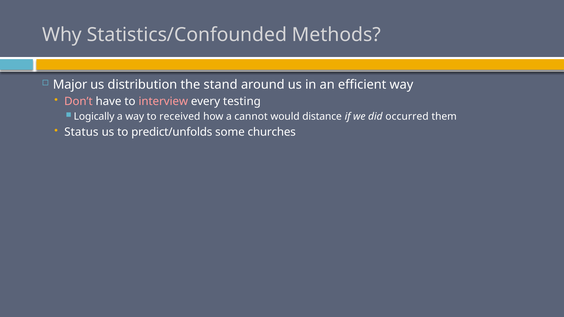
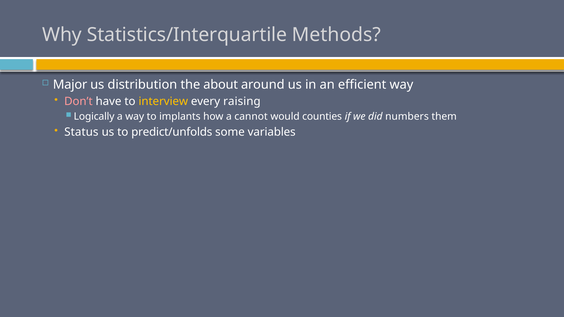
Statistics/Confounded: Statistics/Confounded -> Statistics/Interquartile (187, 35)
stand: stand -> about (221, 85)
interview colour: pink -> yellow (163, 102)
testing: testing -> raising (242, 102)
received: received -> implants (180, 117)
distance: distance -> counties (322, 117)
occurred: occurred -> numbers (407, 117)
churches: churches -> variables (272, 132)
